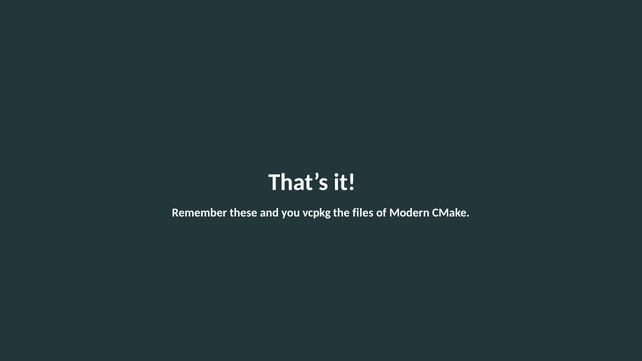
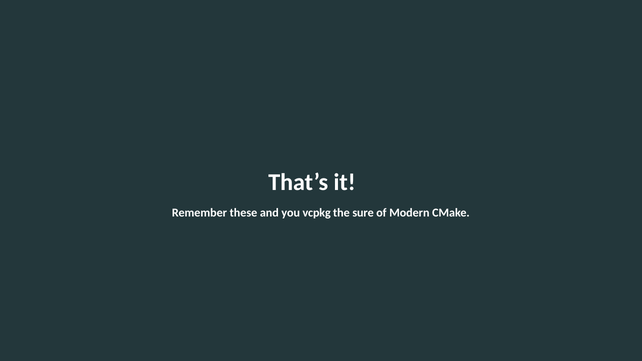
files: files -> sure (363, 213)
